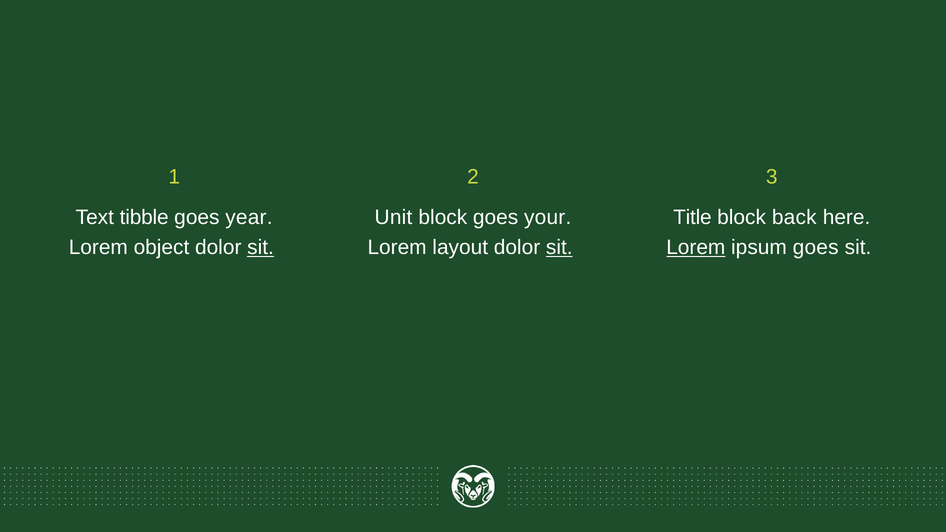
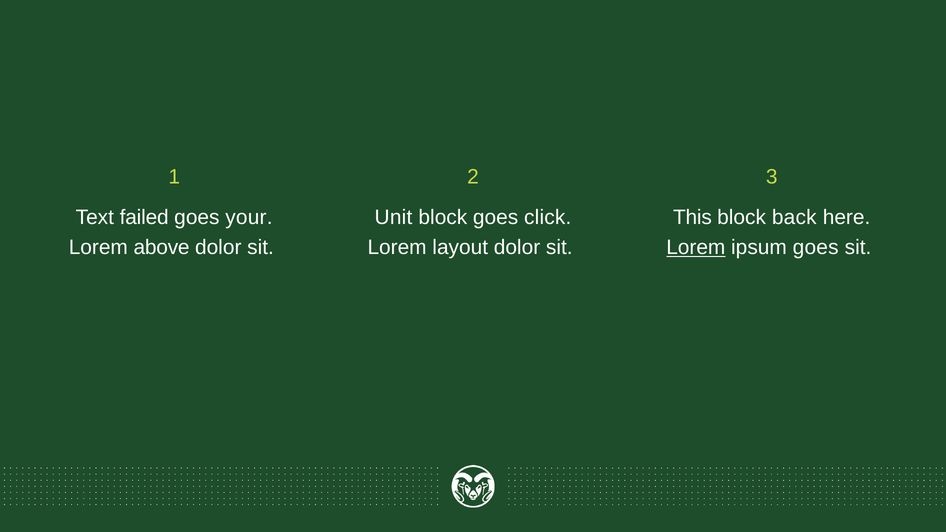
tibble: tibble -> failed (144, 217)
year: year -> your (249, 217)
your: your -> click (548, 217)
Title: Title -> This (692, 217)
object: object -> above (162, 248)
sit underline: present -> none (261, 248)
sit underline: present -> none (559, 248)
